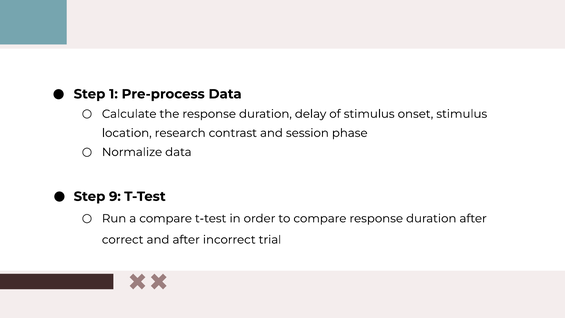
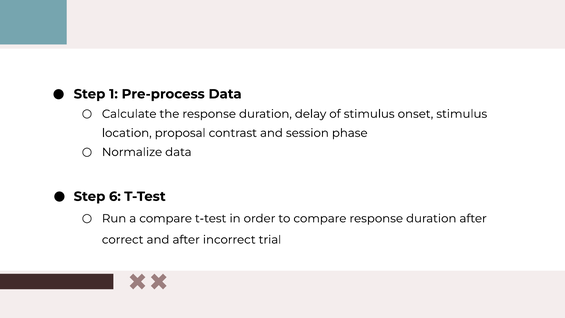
research: research -> proposal (180, 133)
9: 9 -> 6 (115, 196)
